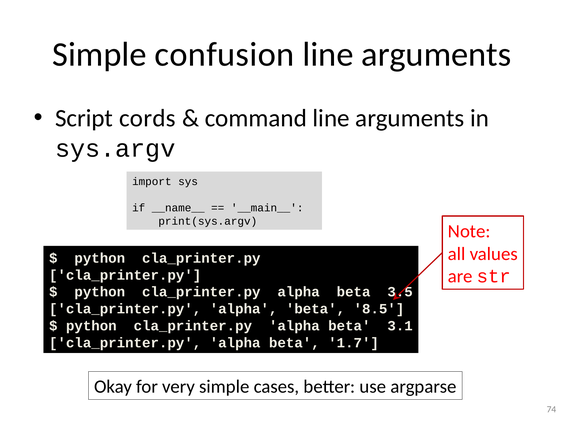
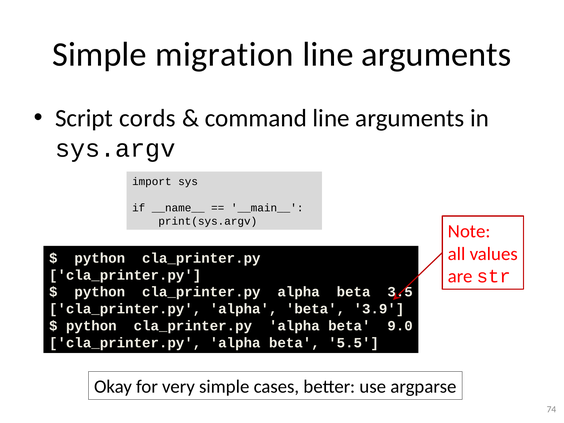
confusion: confusion -> migration (224, 55)
8.5: 8.5 -> 3.9 (379, 309)
3.1: 3.1 -> 9.0 (400, 326)
1.7: 1.7 -> 5.5 (354, 343)
